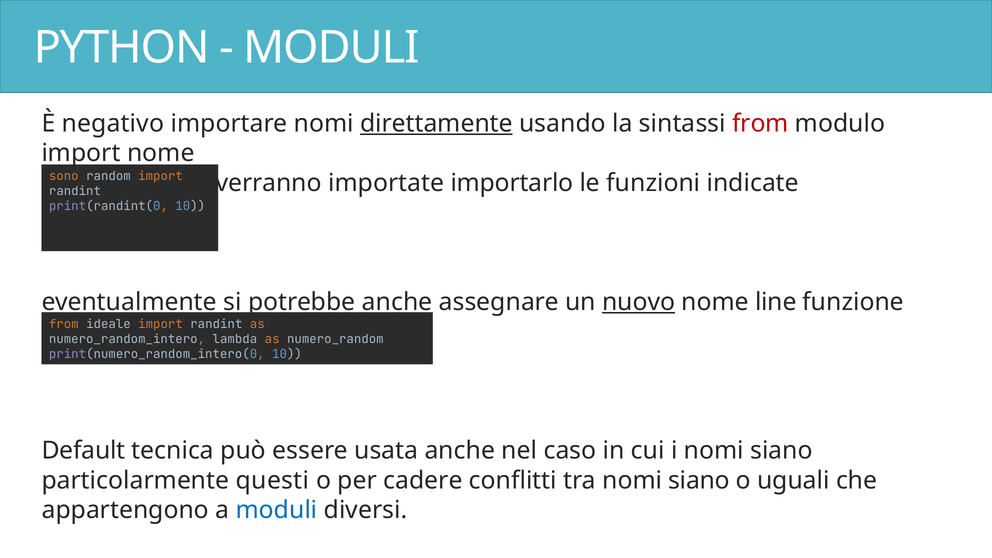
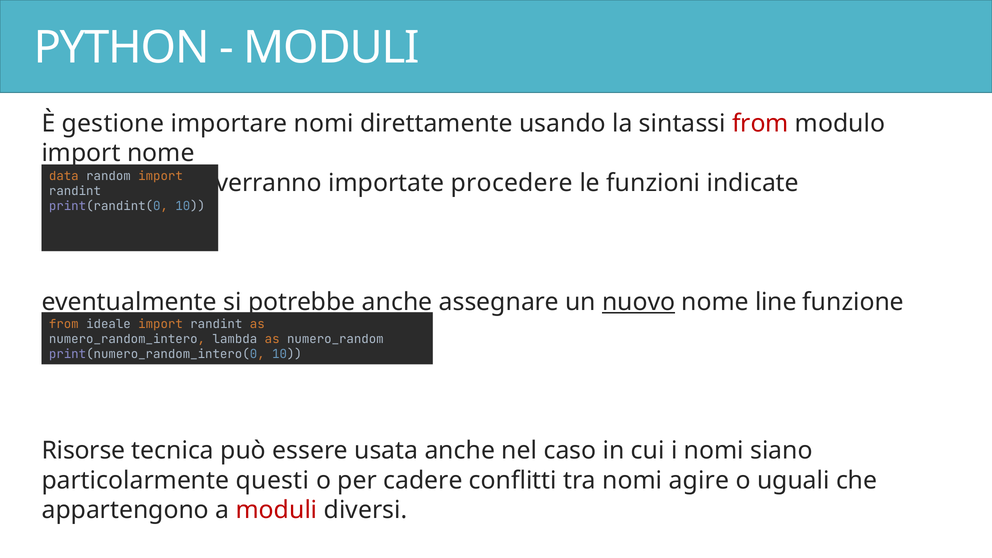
negativo: negativo -> gestione (113, 123)
direttamente underline: present -> none (436, 123)
sono: sono -> data (64, 176)
importarlo: importarlo -> procedere (512, 183)
Default: Default -> Risorse (83, 451)
tra nomi siano: siano -> agire (699, 480)
moduli colour: blue -> red (277, 510)
